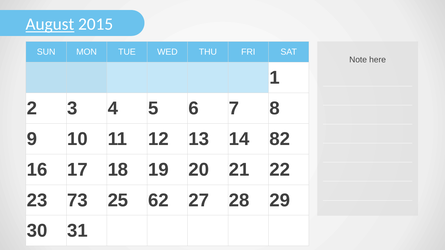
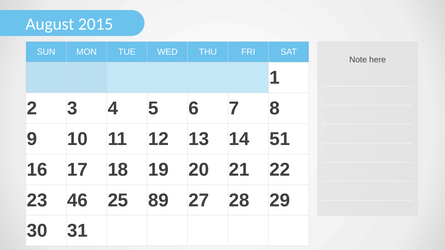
August underline: present -> none (50, 24)
82: 82 -> 51 (280, 139)
73: 73 -> 46 (78, 200)
62: 62 -> 89 (158, 200)
